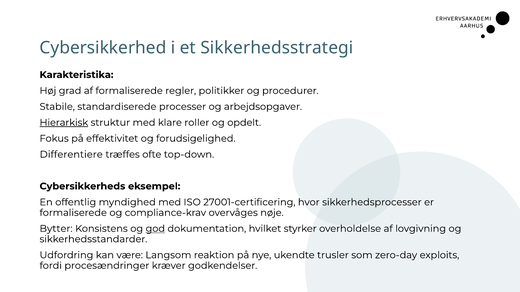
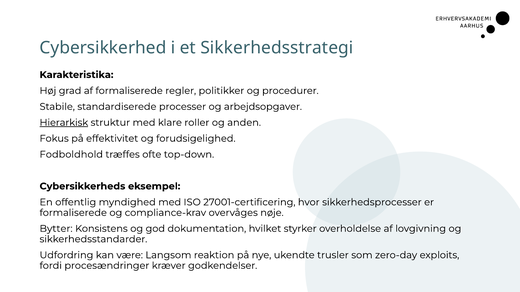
opdelt: opdelt -> anden (244, 123)
Differentiere: Differentiere -> Fodboldhold (71, 155)
god underline: present -> none (155, 229)
